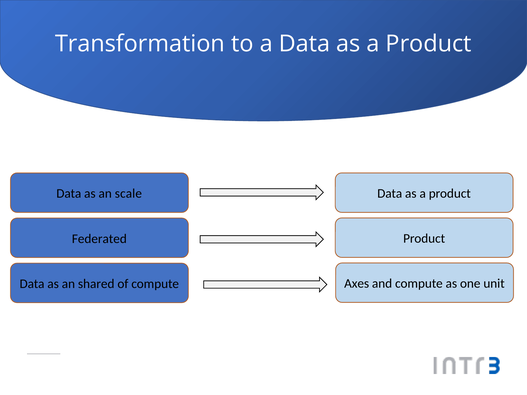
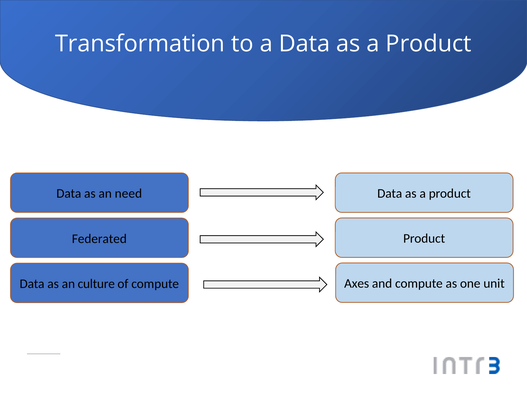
scale: scale -> need (128, 194)
shared: shared -> culture (96, 284)
